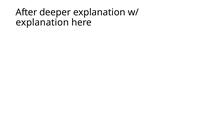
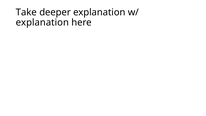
After: After -> Take (26, 12)
